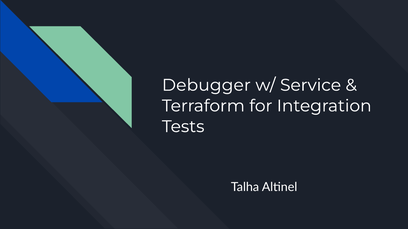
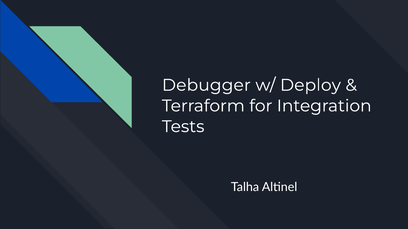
Service: Service -> Deploy (310, 85)
